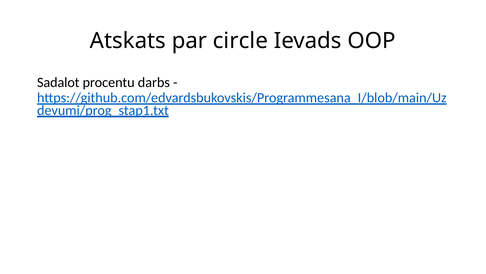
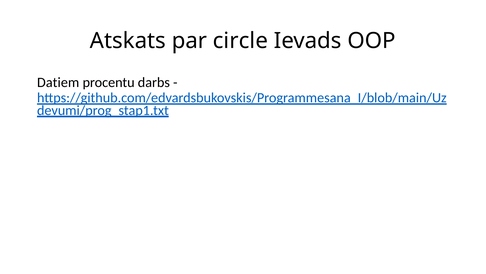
Sadalot: Sadalot -> Datiem (58, 82)
